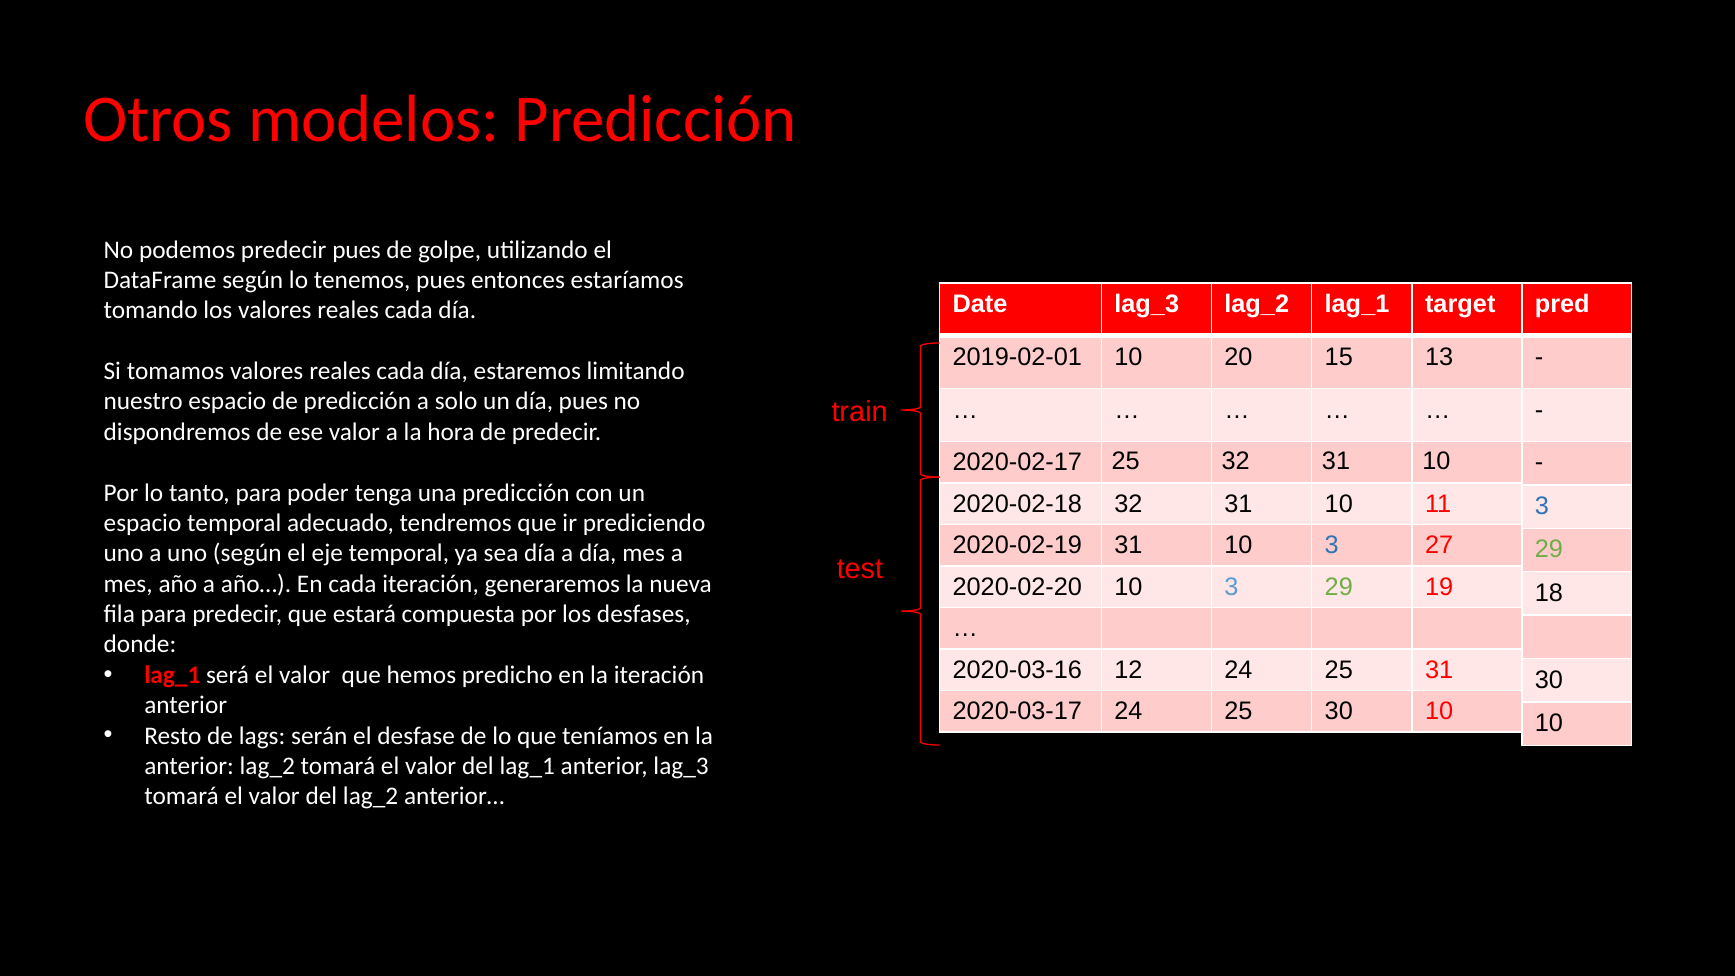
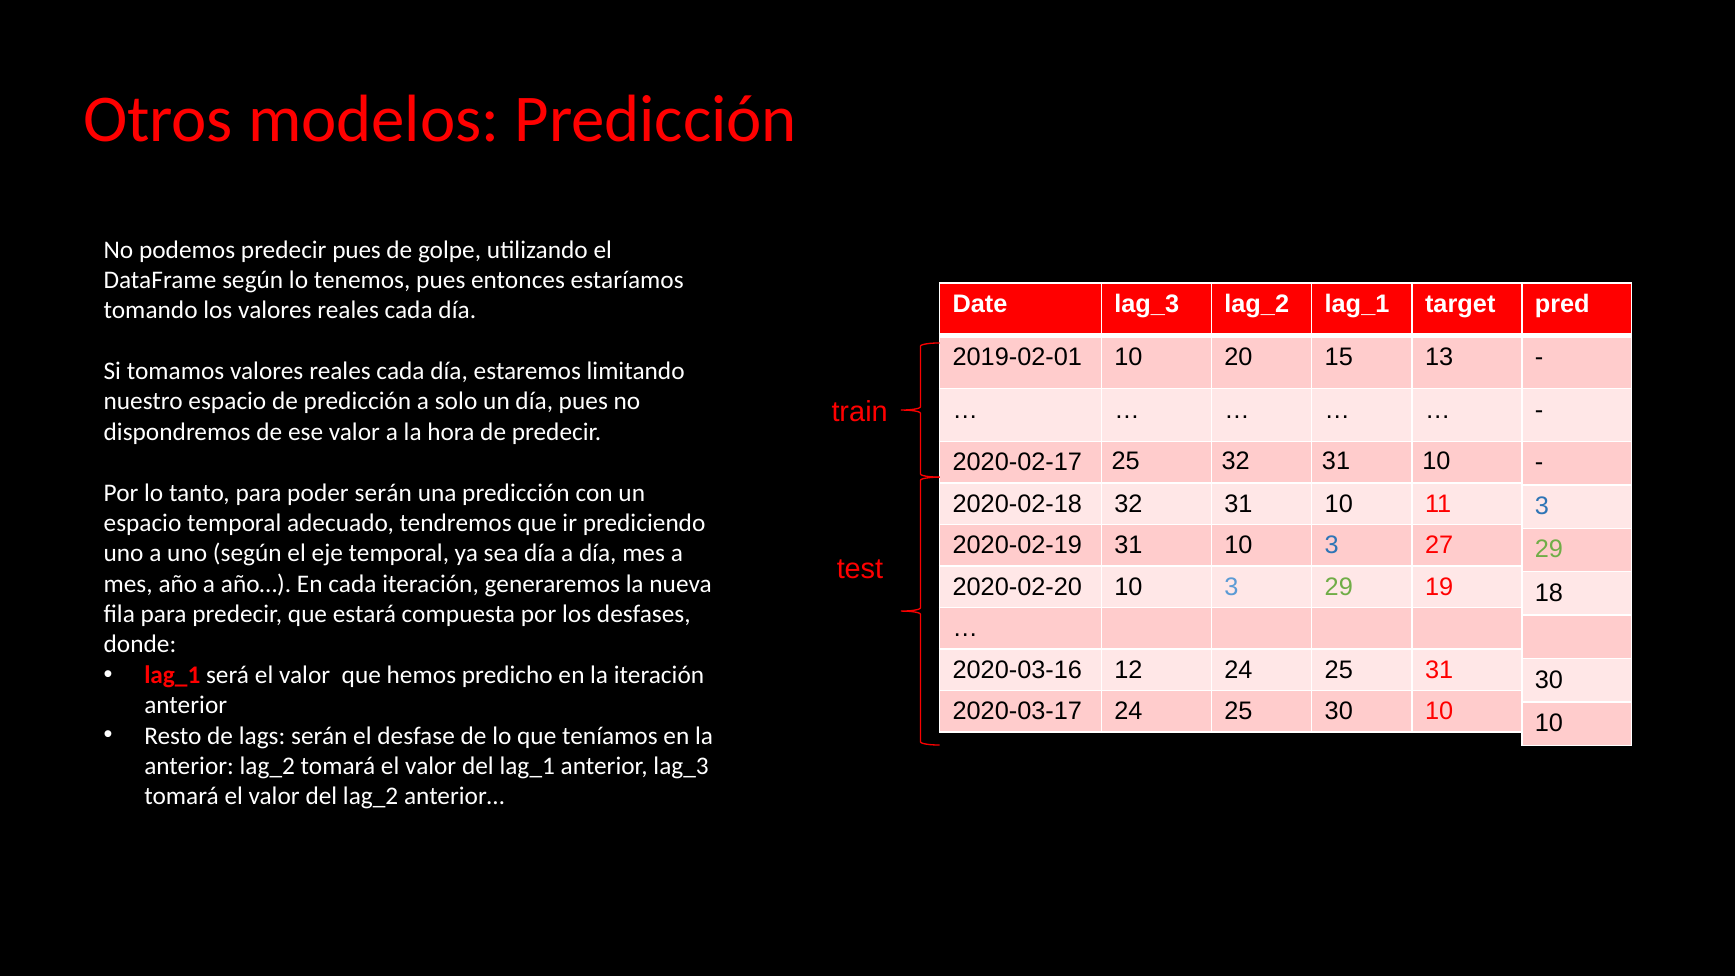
poder tenga: tenga -> serán (383, 493)
